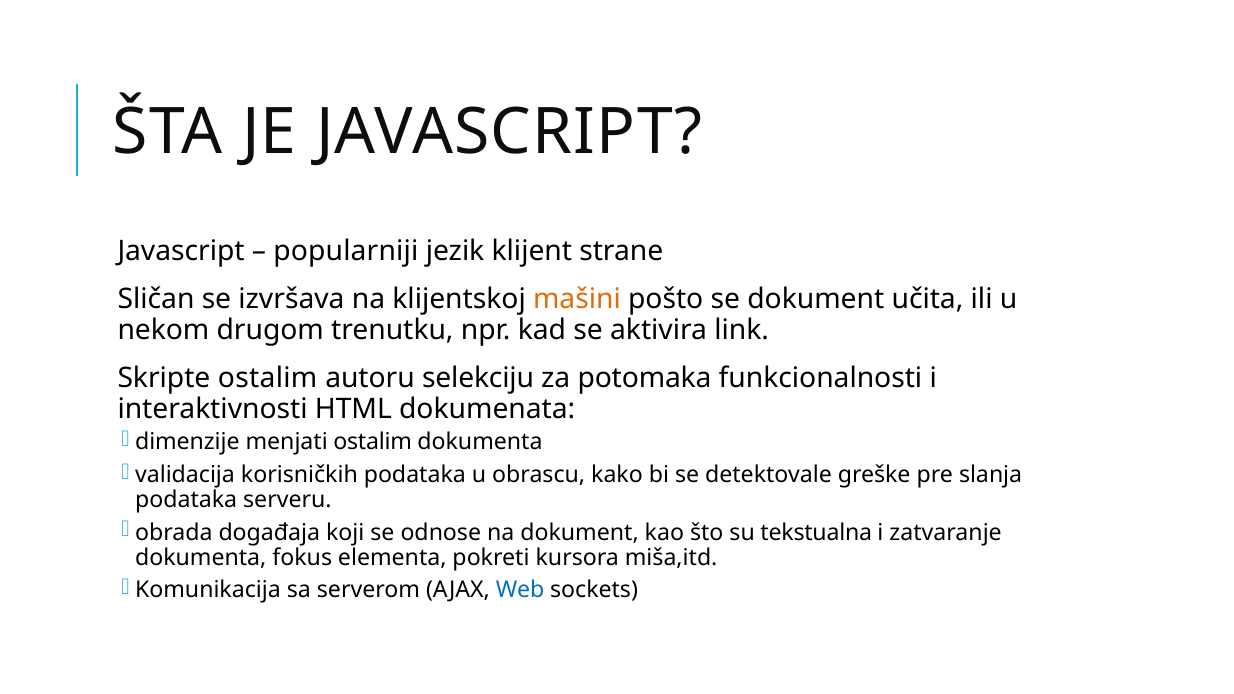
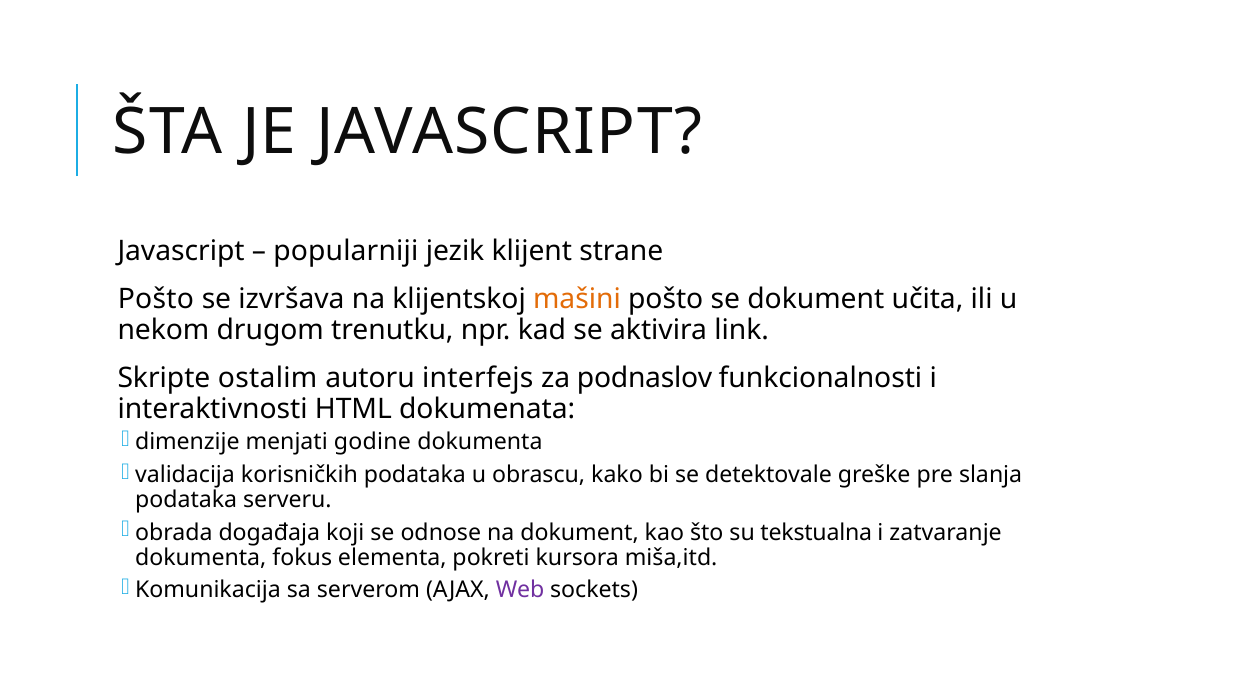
Sličan: Sličan -> Pošto (156, 300)
selekciju: selekciju -> interfejs (478, 379)
potomaka: potomaka -> podnaslov (645, 379)
menjati ostalim: ostalim -> godine (372, 442)
Web colour: blue -> purple (520, 590)
